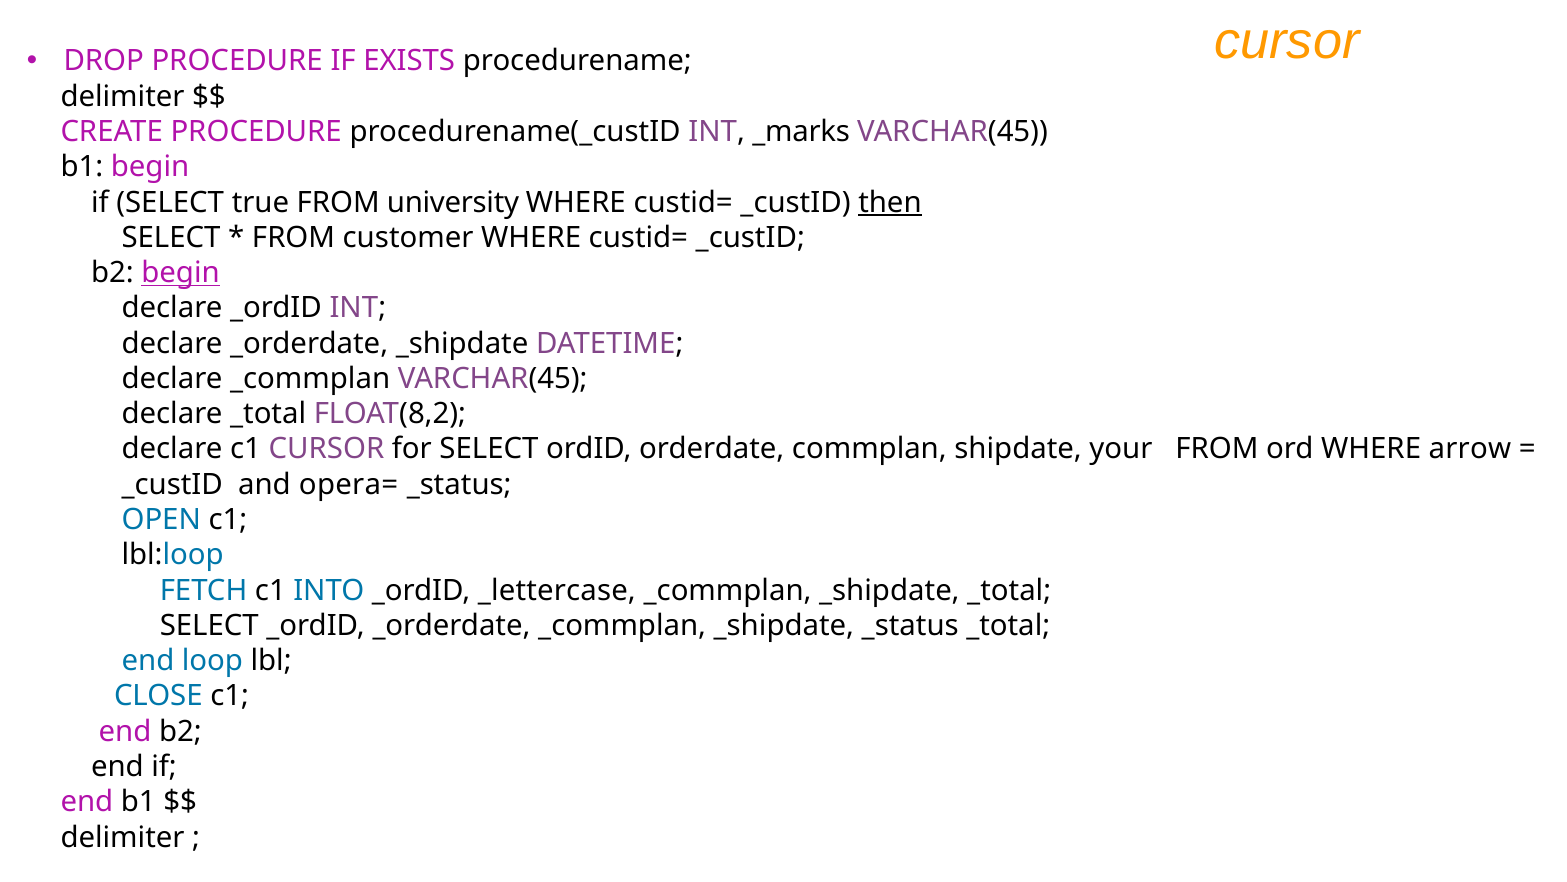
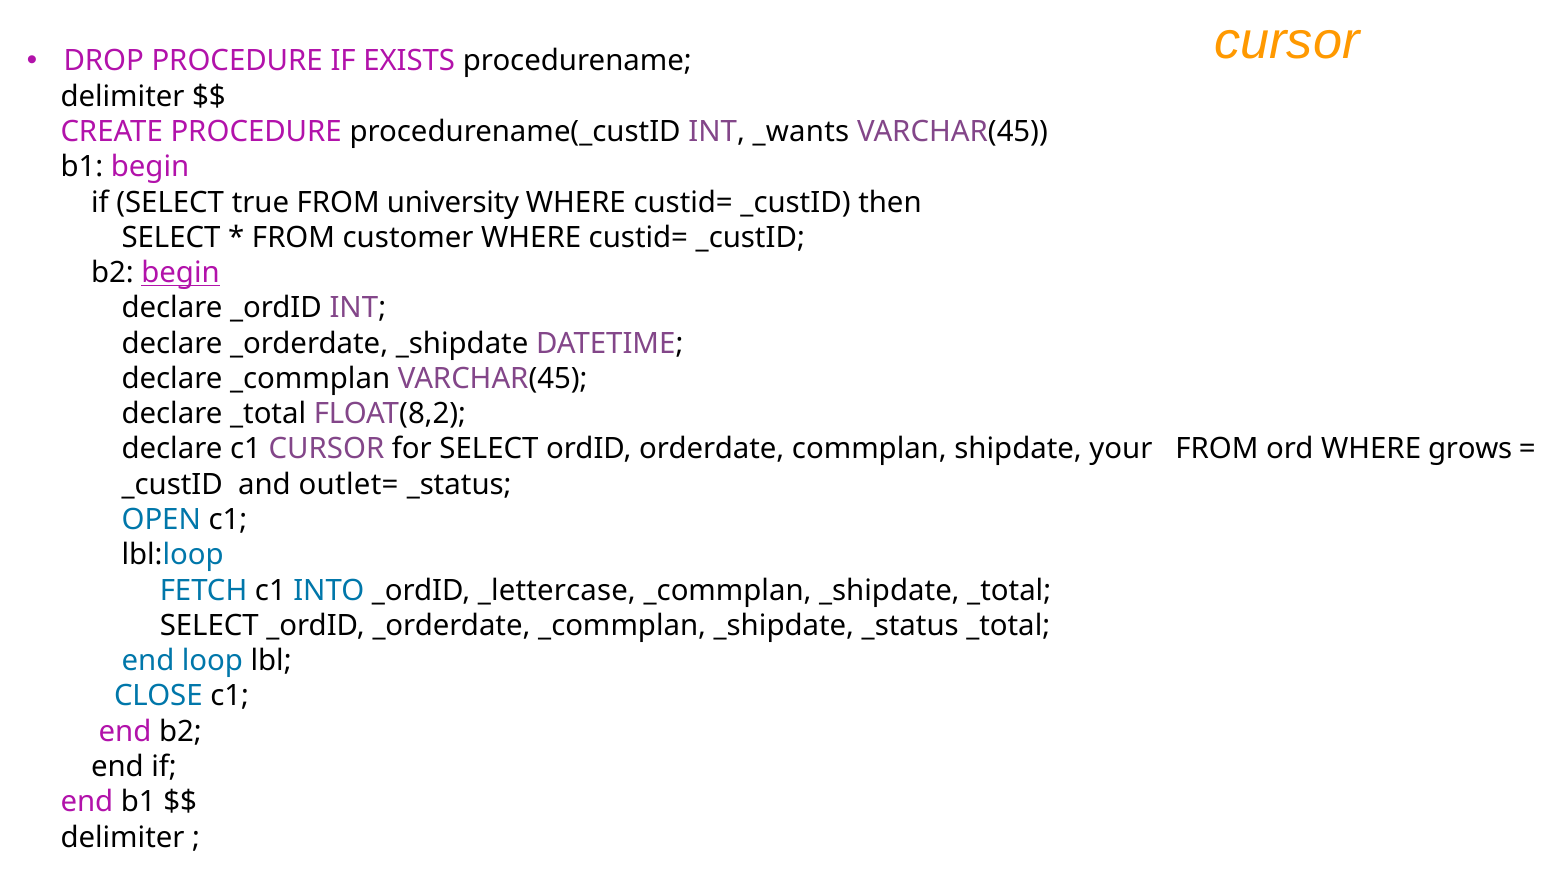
_marks: _marks -> _wants (801, 132)
then underline: present -> none (890, 202)
arrow: arrow -> grows (1470, 449)
opera=: opera= -> outlet= (349, 484)
